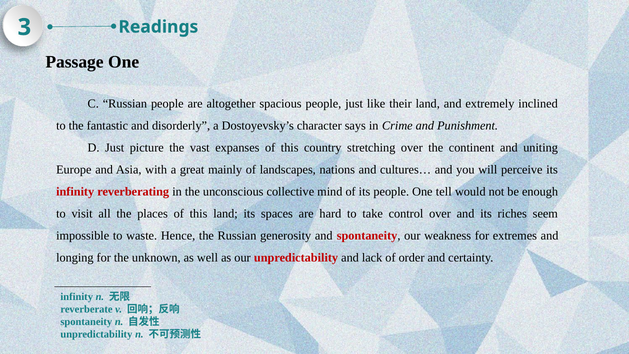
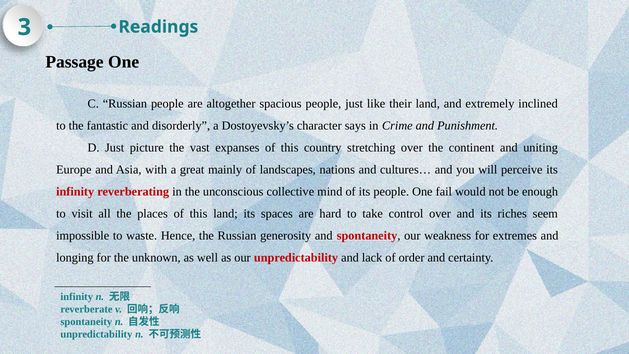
tell: tell -> fail (444, 191)
